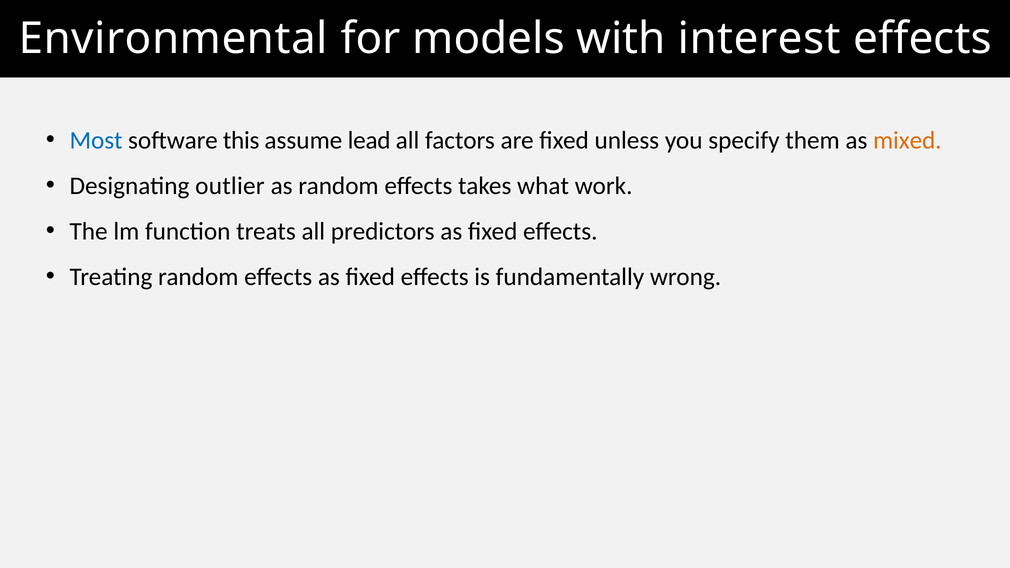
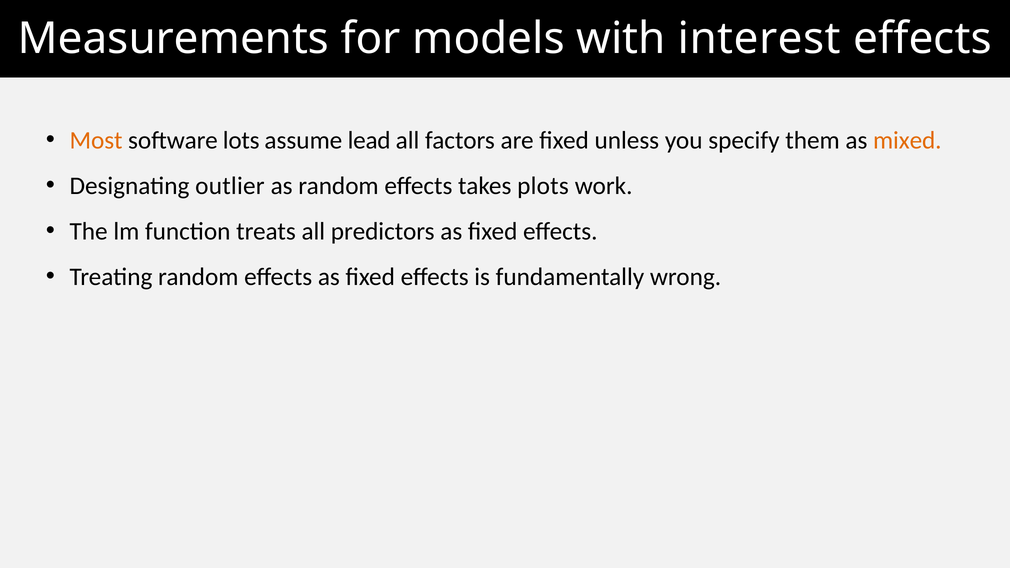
Environmental: Environmental -> Measurements (173, 38)
Most colour: blue -> orange (96, 140)
this: this -> lots (241, 140)
what: what -> plots (543, 186)
